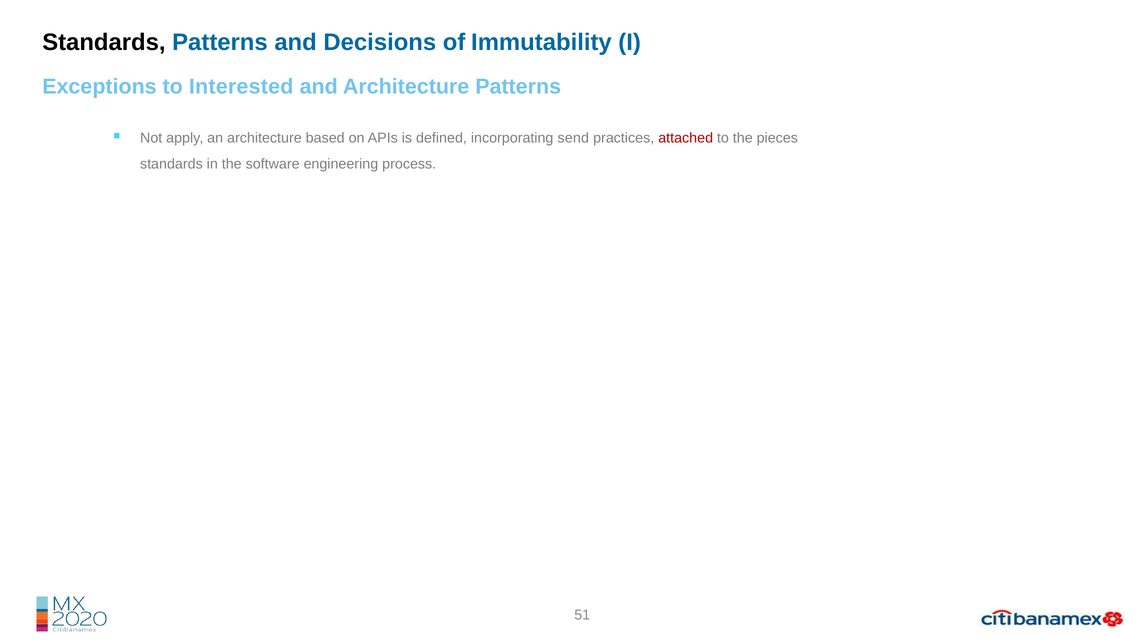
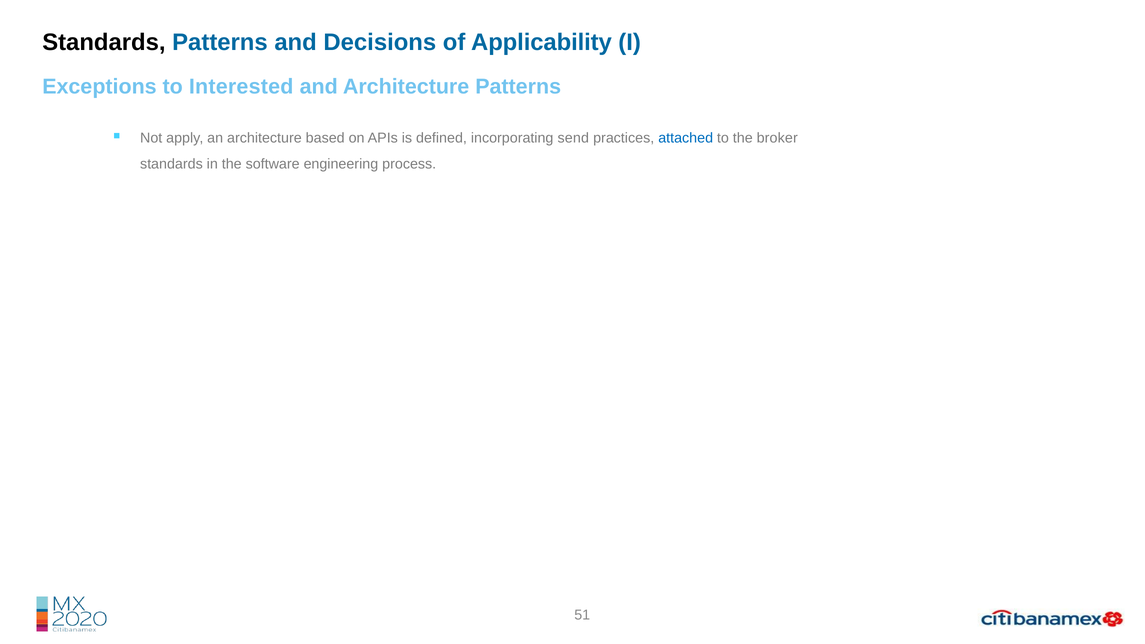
Immutability: Immutability -> Applicability (541, 43)
attached colour: red -> blue (686, 138)
pieces: pieces -> broker (777, 138)
